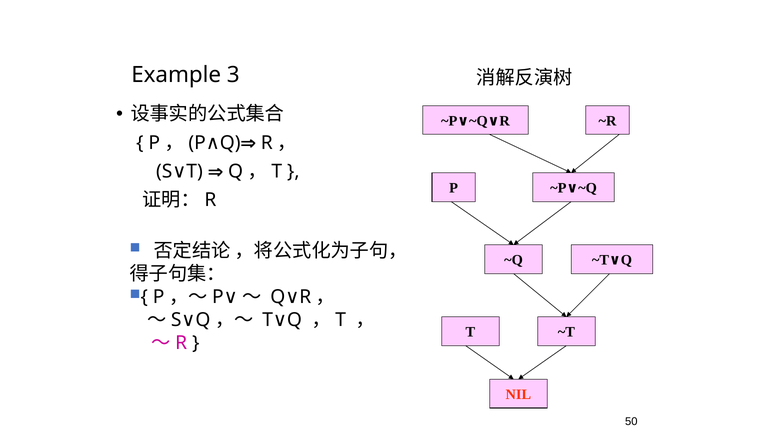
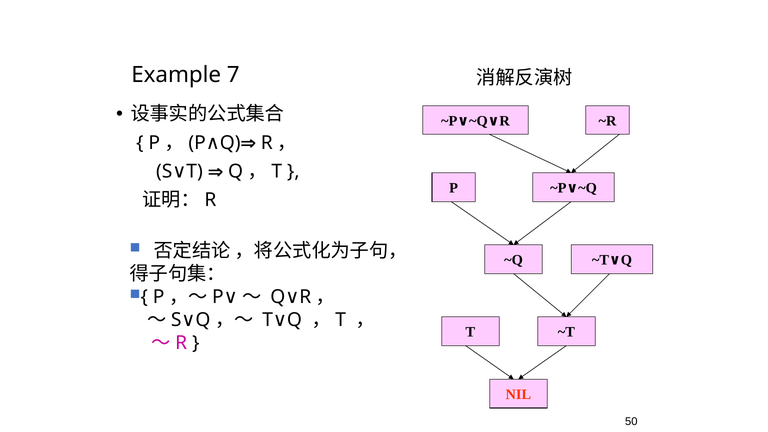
3: 3 -> 7 (233, 75)
